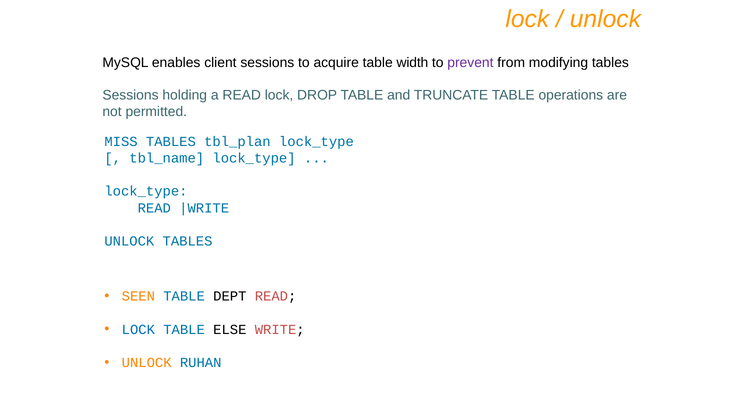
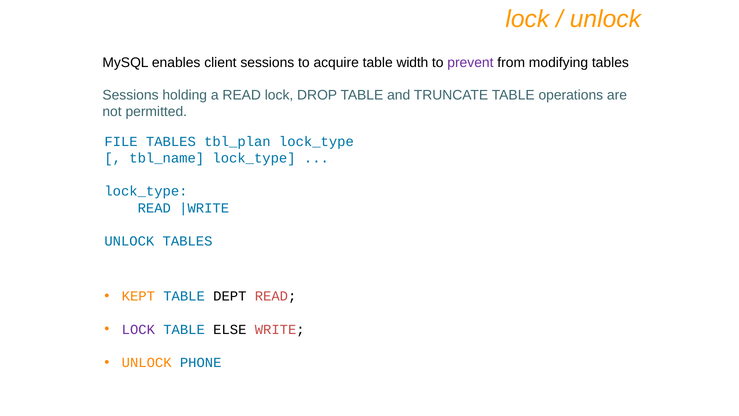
MISS: MISS -> FILE (121, 141)
SEEN: SEEN -> KEPT (138, 296)
LOCK colour: blue -> purple (138, 329)
RUHAN: RUHAN -> PHONE (201, 363)
